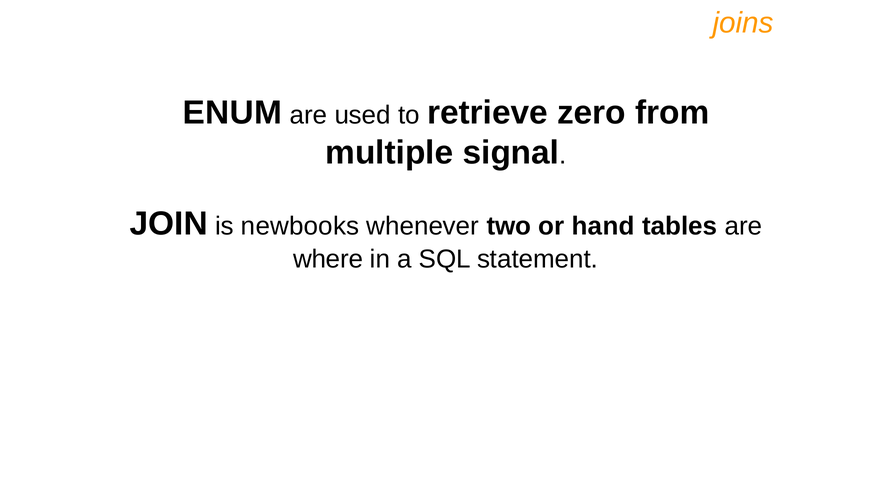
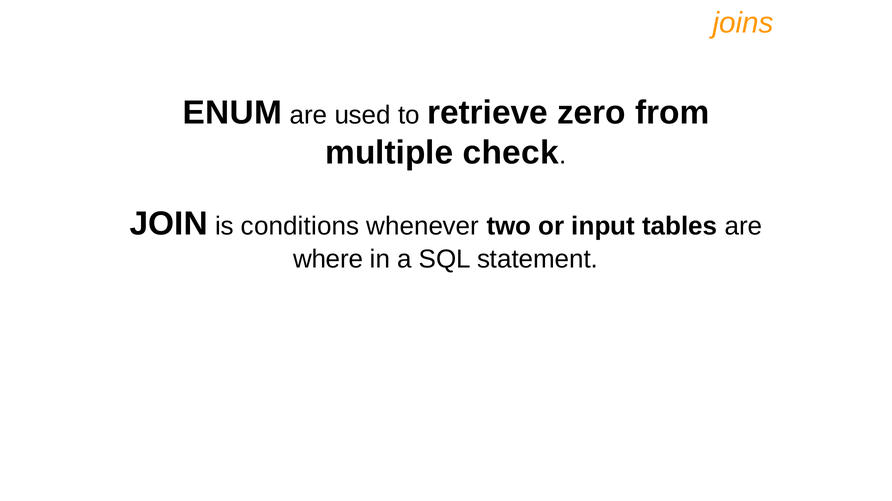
signal: signal -> check (511, 153)
newbooks: newbooks -> conditions (300, 227)
hand: hand -> input (603, 227)
